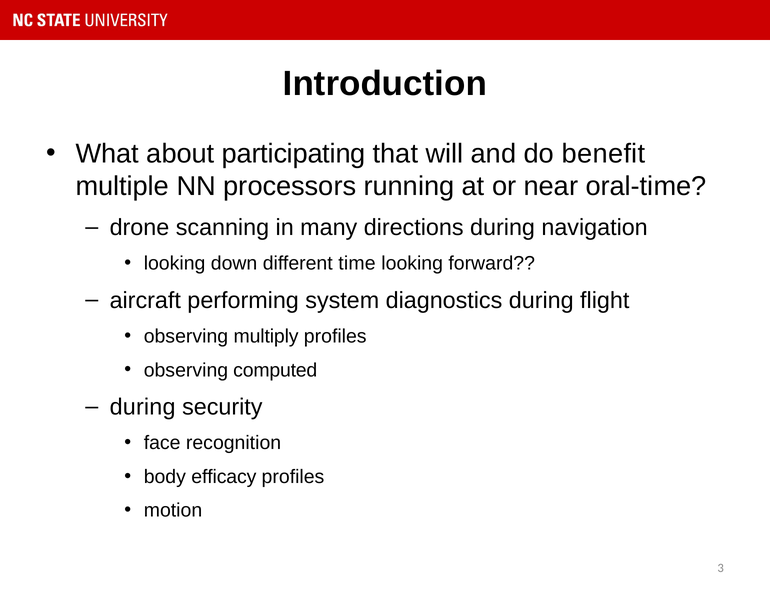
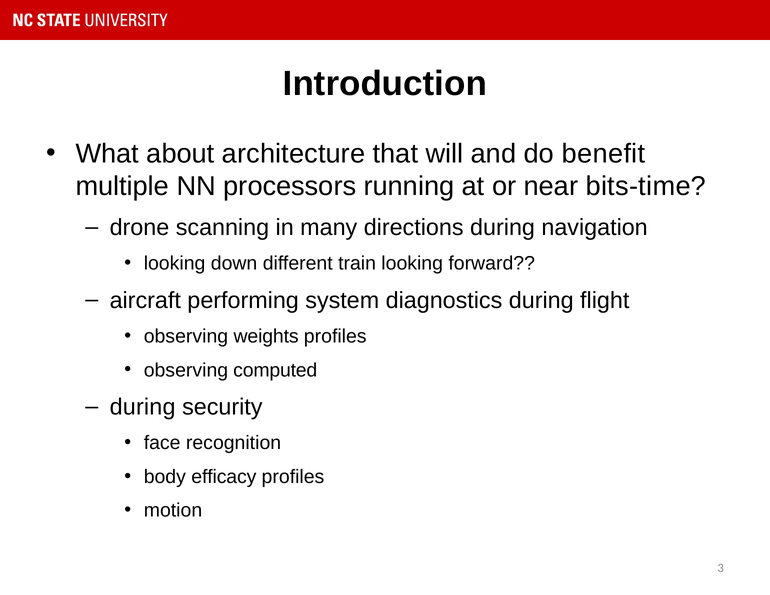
participating: participating -> architecture (294, 154)
oral-time: oral-time -> bits-time (646, 186)
time: time -> train (357, 263)
multiply: multiply -> weights (266, 336)
